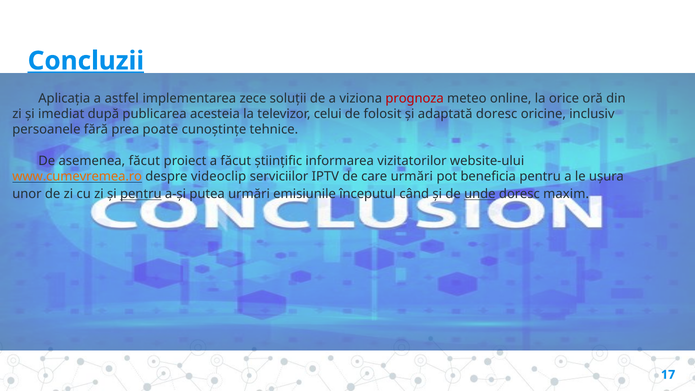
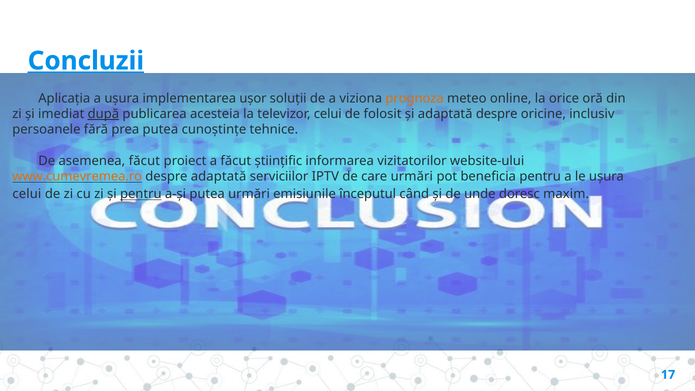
a astfel: astfel -> ușura (122, 98)
zece: zece -> ușor (253, 98)
prognoza colour: red -> orange (415, 98)
după underline: none -> present (103, 114)
adaptată doresc: doresc -> despre (497, 114)
prea poate: poate -> putea (160, 129)
despre videoclip: videoclip -> adaptată (219, 176)
unor: unor -> celui (27, 194)
unde underline: present -> none (480, 194)
